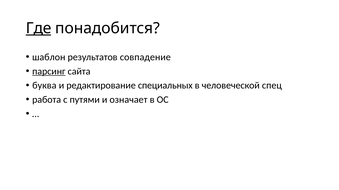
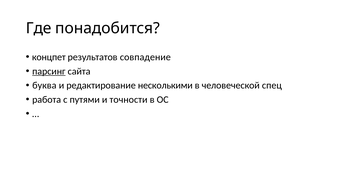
Где underline: present -> none (39, 28)
шаблон: шаблон -> концпет (49, 57)
специальных: специальных -> несколькими (165, 86)
означает: означает -> точности (129, 100)
